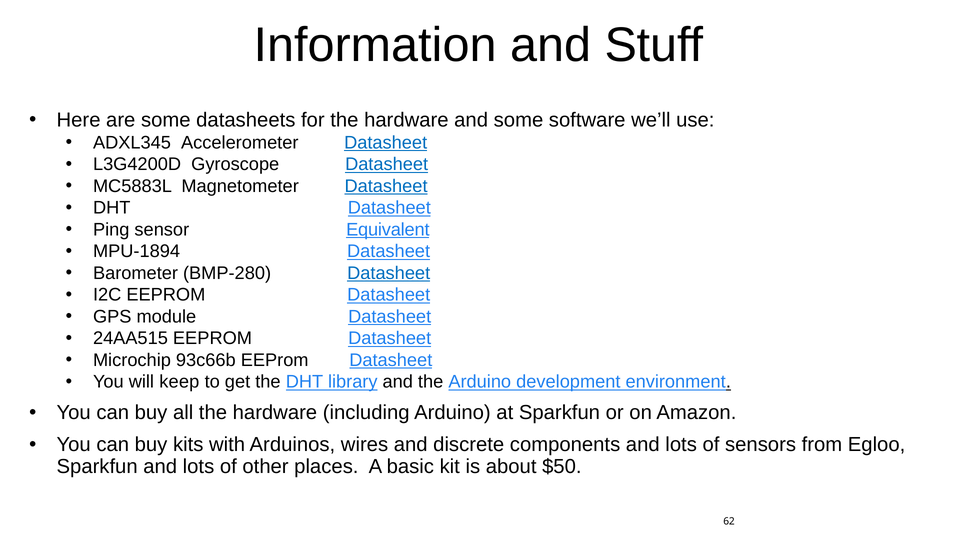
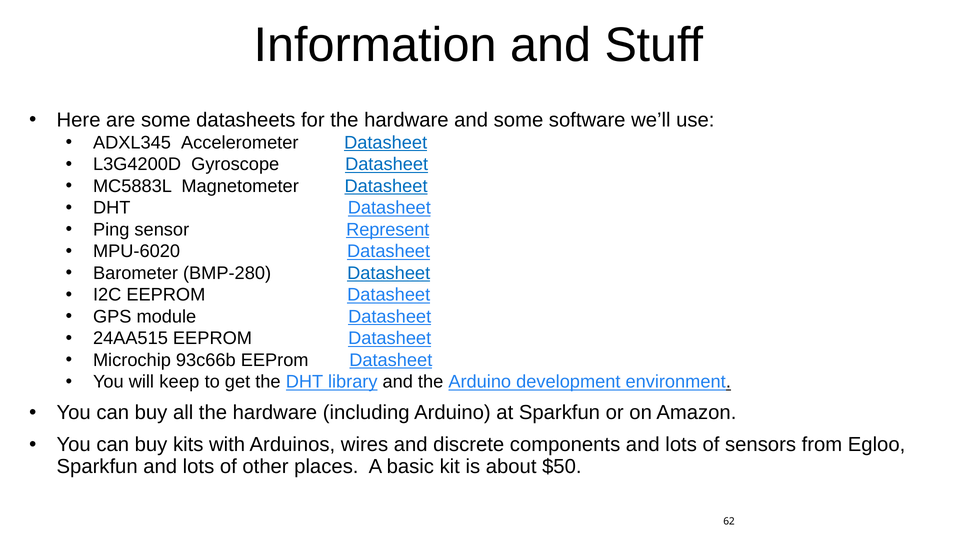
Equivalent: Equivalent -> Represent (388, 230)
MPU-1894: MPU-1894 -> MPU-6020 (137, 251)
